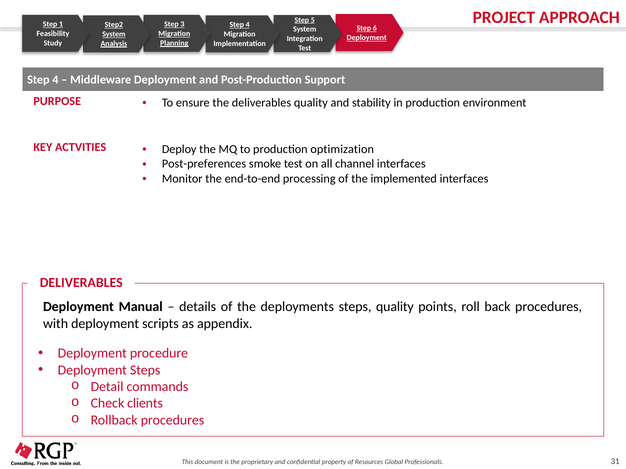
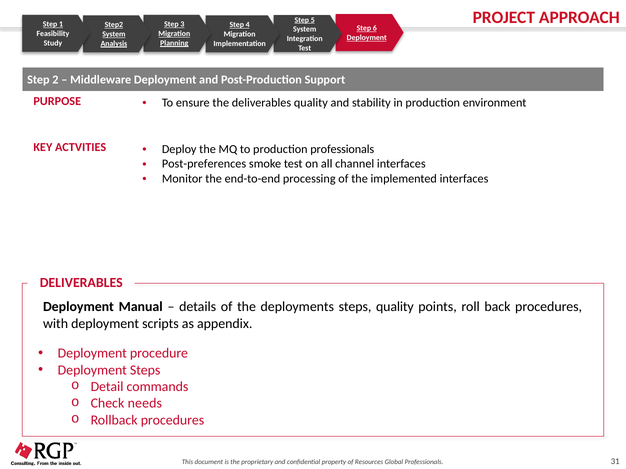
4: 4 -> 2 (55, 80)
production optimization: optimization -> professionals (342, 149)
clients: clients -> needs (145, 404)
